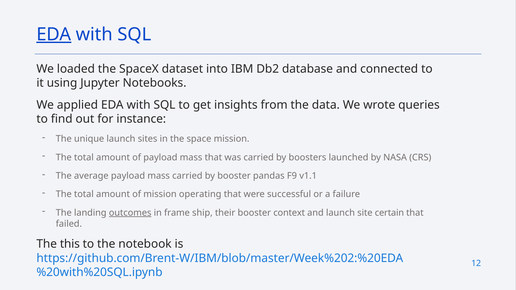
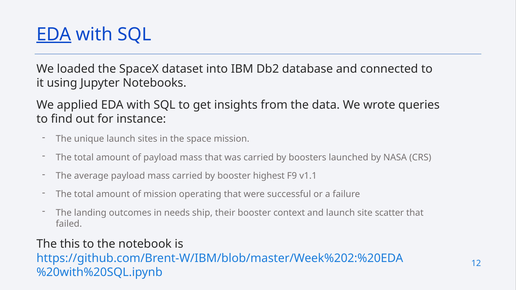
pandas: pandas -> highest (269, 176)
outcomes underline: present -> none (130, 213)
frame: frame -> needs (177, 213)
certain: certain -> scatter (389, 213)
